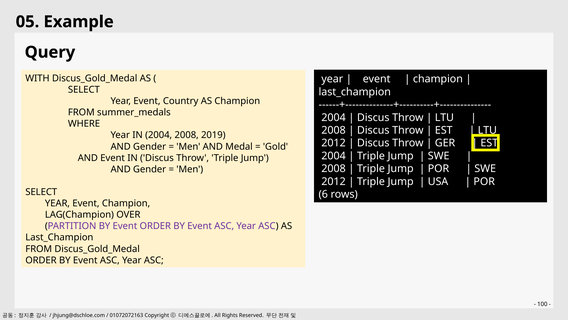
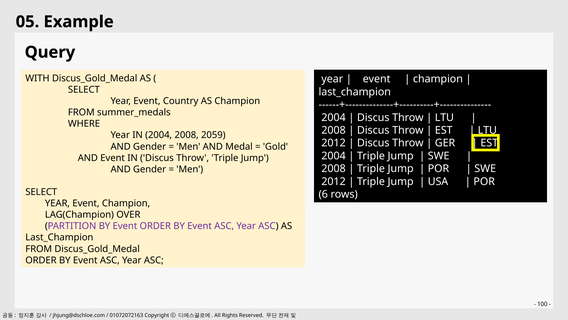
2019: 2019 -> 2059 (213, 135)
